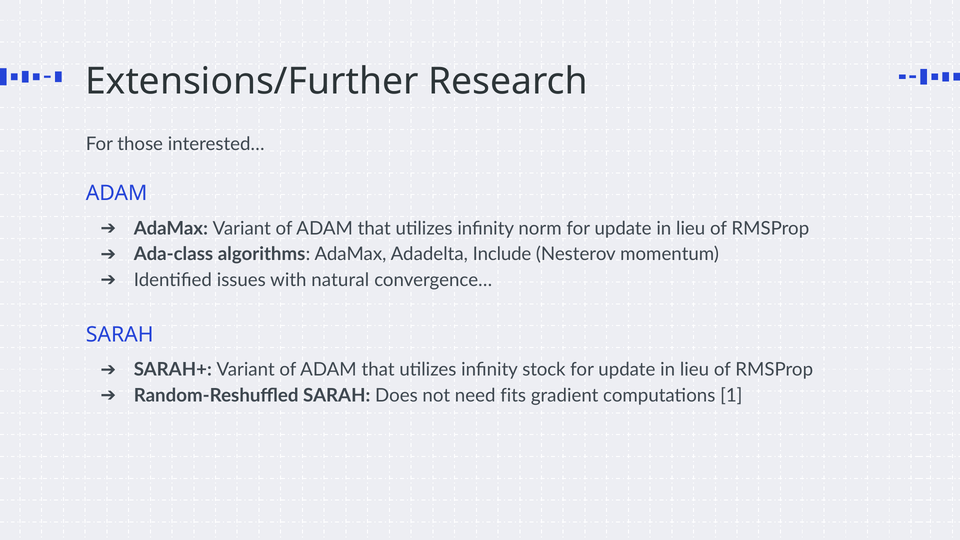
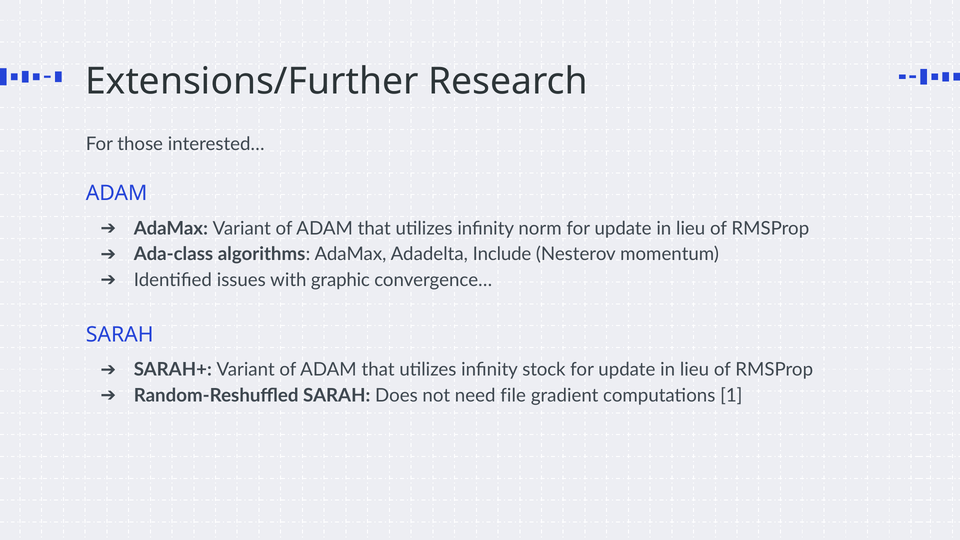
natural: natural -> graphic (340, 280)
fits: fits -> file (513, 395)
